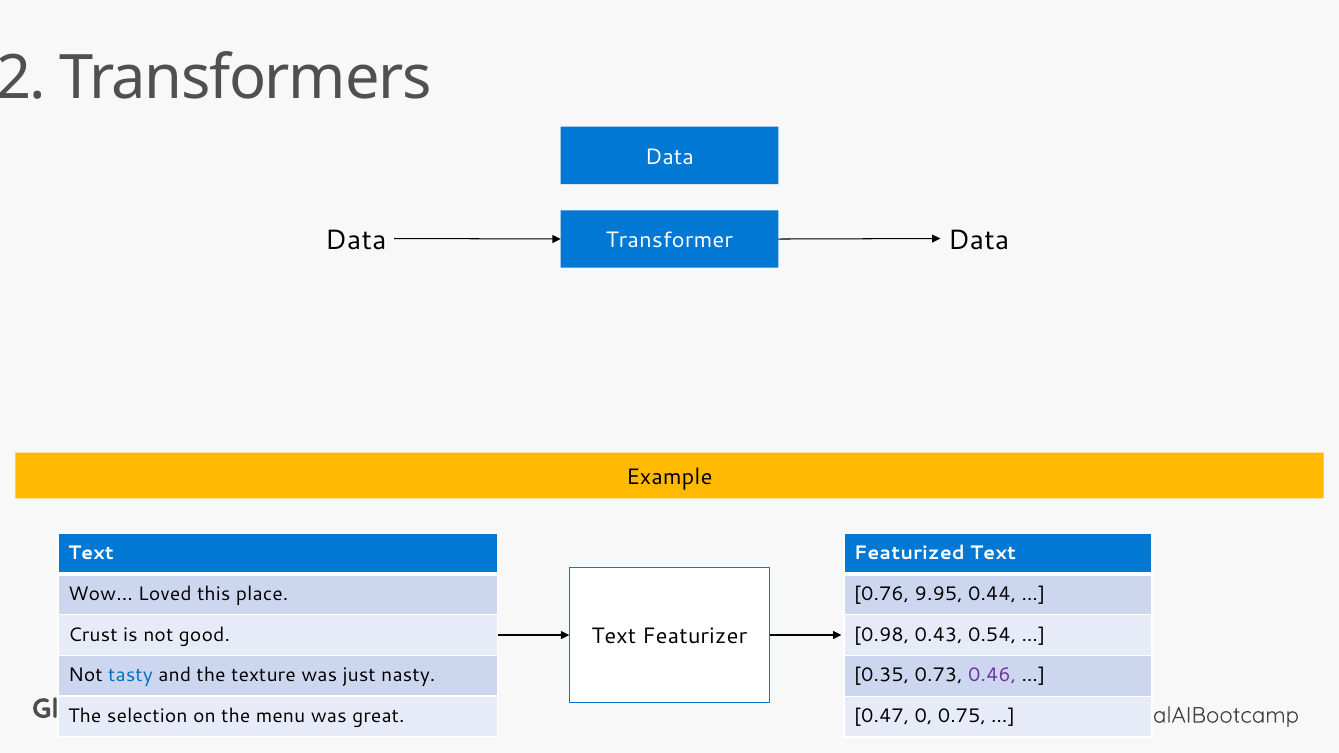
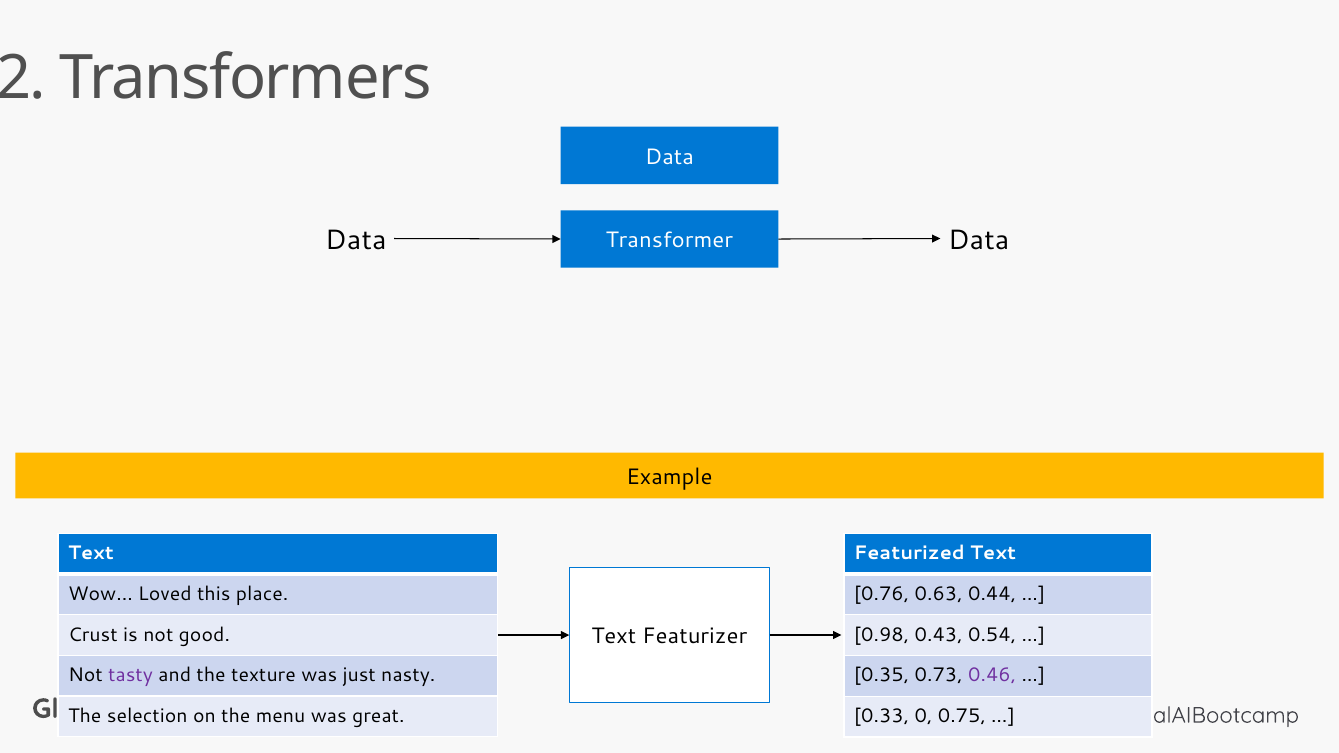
9.95: 9.95 -> 0.63 (939, 594)
tasty colour: blue -> purple (131, 676)
0.47: 0.47 -> 0.33 (882, 716)
